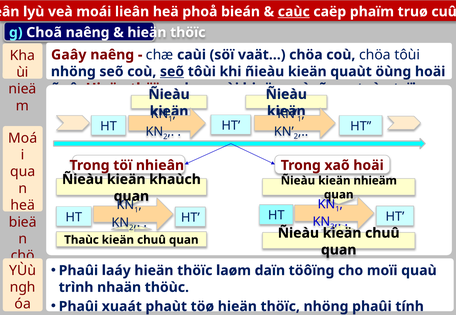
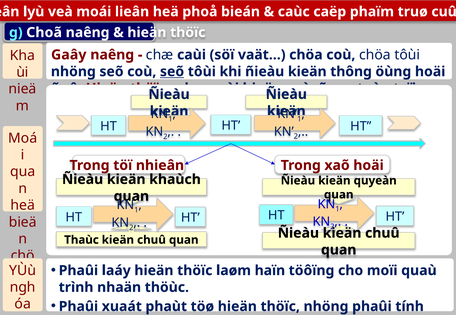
caùc underline: present -> none (294, 12)
quaùt: quaùt -> thông (351, 72)
nhieäm: nhieäm -> quyeàn (375, 181)
daïn: daïn -> haïn (270, 271)
